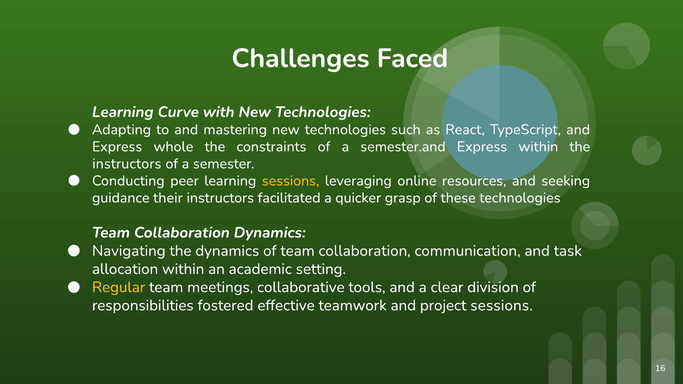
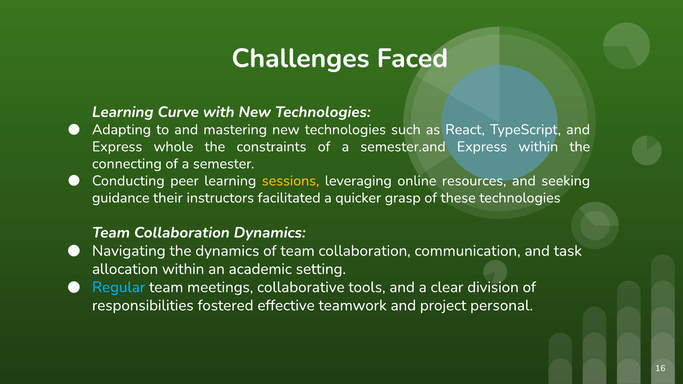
instructors: instructors -> connecting (127, 164)
Regular colour: yellow -> light blue (119, 287)
project sessions: sessions -> personal (502, 306)
